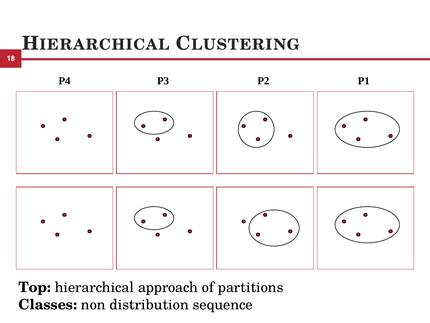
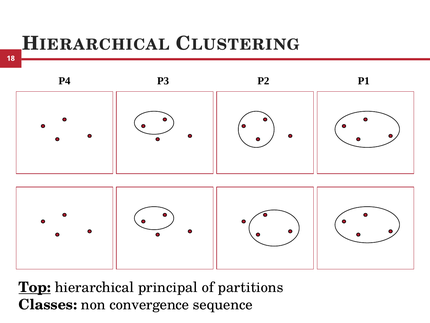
Top underline: none -> present (35, 287)
approach: approach -> principal (168, 287)
distribution: distribution -> convergence (149, 304)
